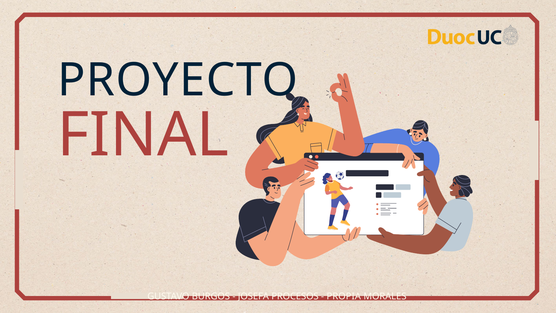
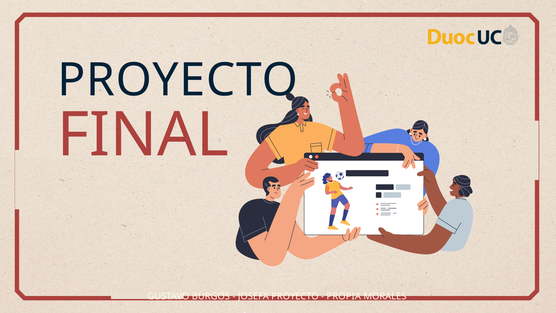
JOSEFA PROCESOS: PROCESOS -> PROYECTO (295, 296)
